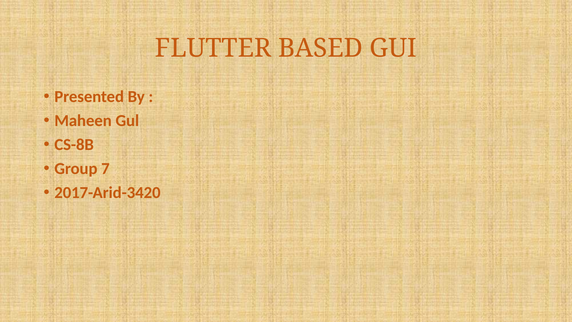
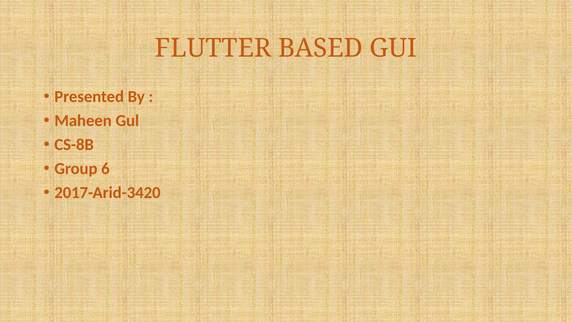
7: 7 -> 6 (105, 169)
